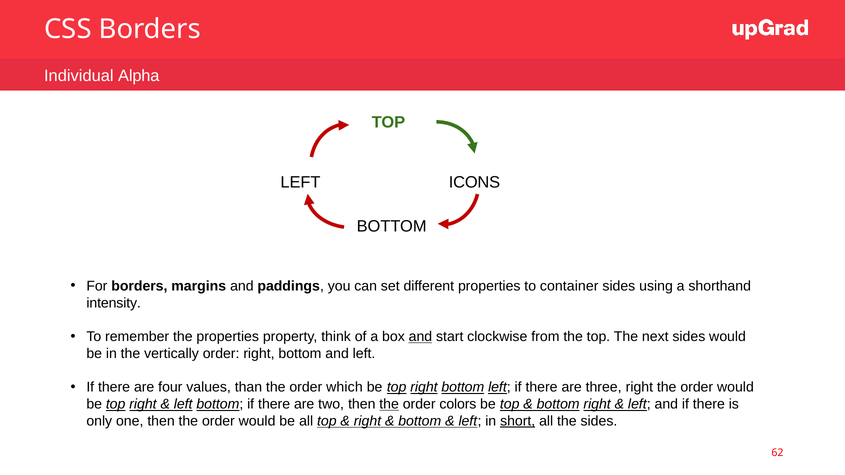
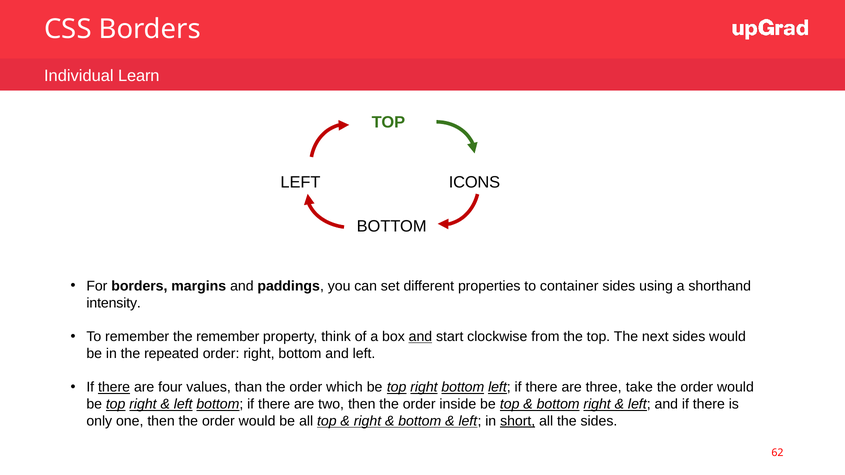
Alpha: Alpha -> Learn (139, 76)
the properties: properties -> remember (228, 337)
vertically: vertically -> repeated (172, 354)
there underline: none -> present (114, 388)
three right: right -> take (639, 388)
the underline: present -> none (389, 405)
colors: colors -> inside (458, 405)
